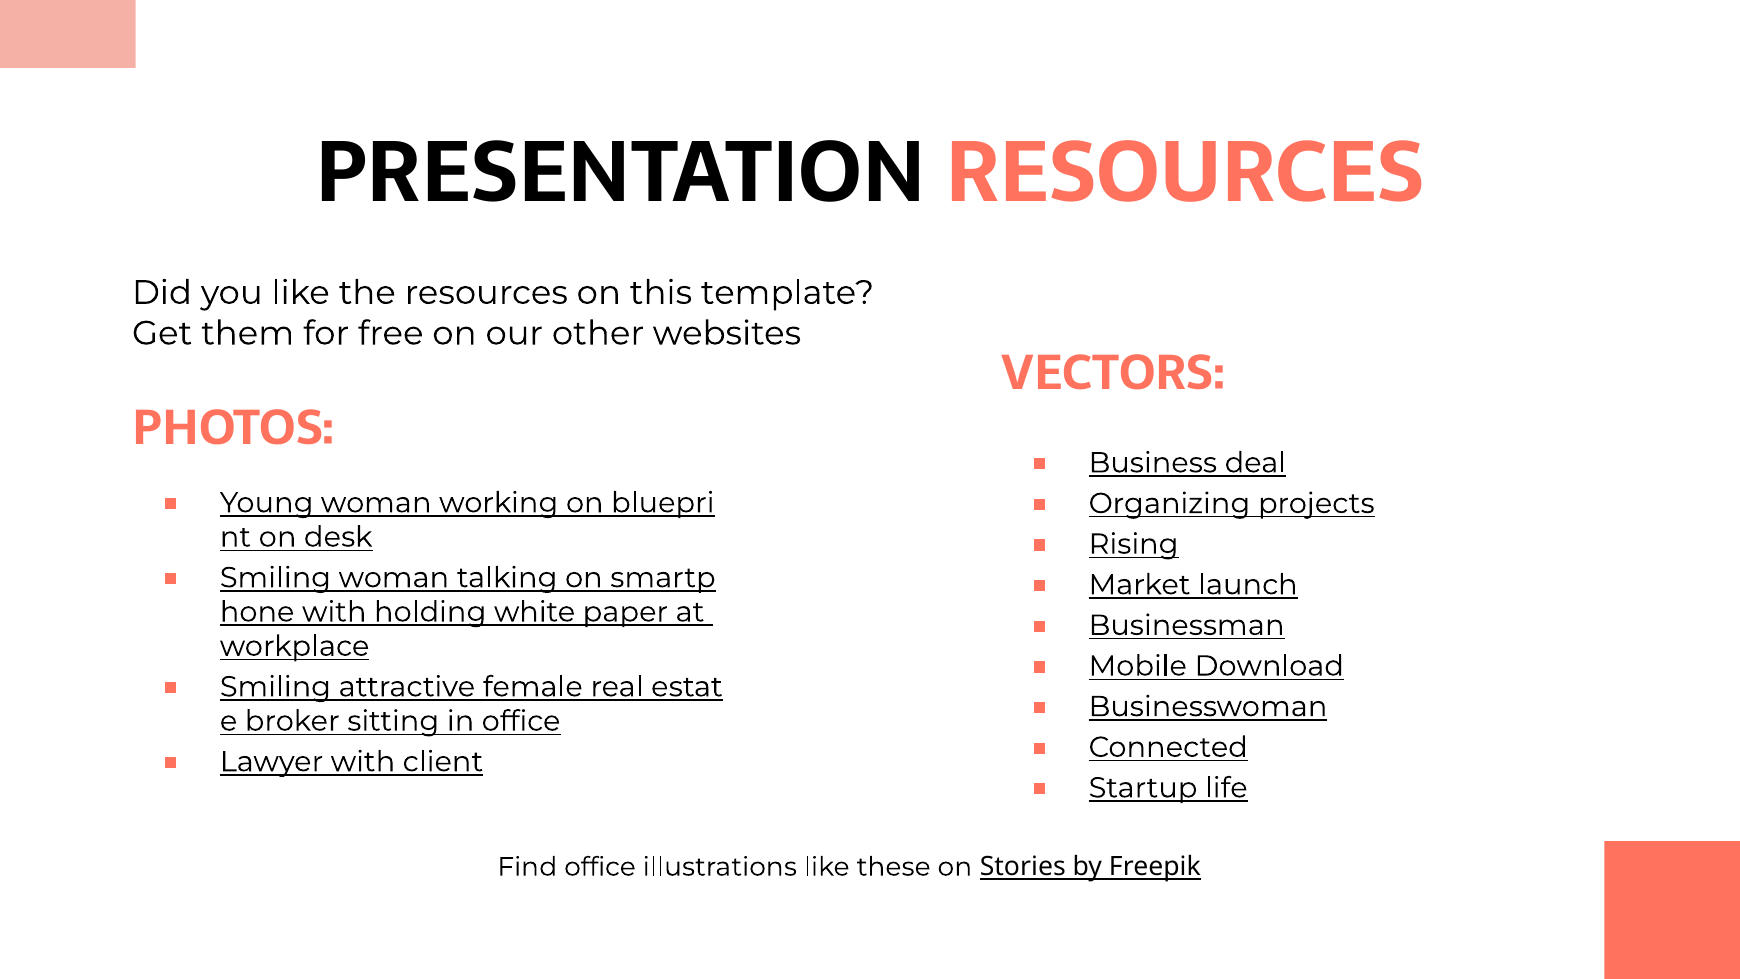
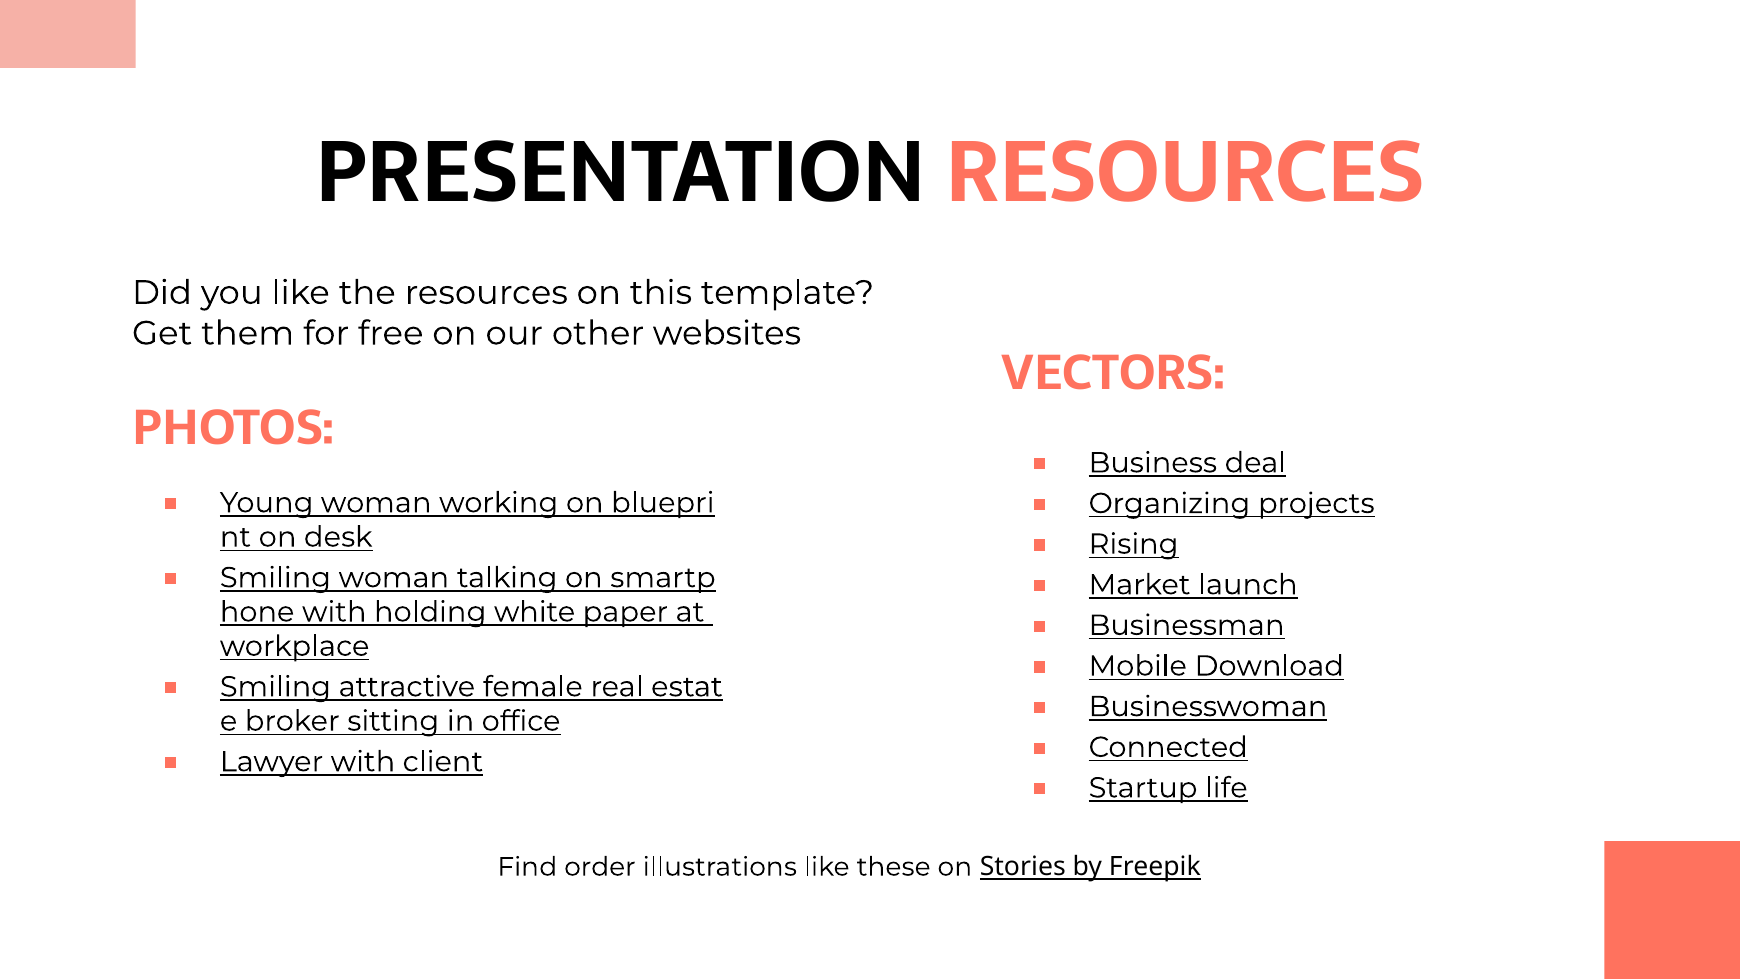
Find office: office -> order (600, 867)
